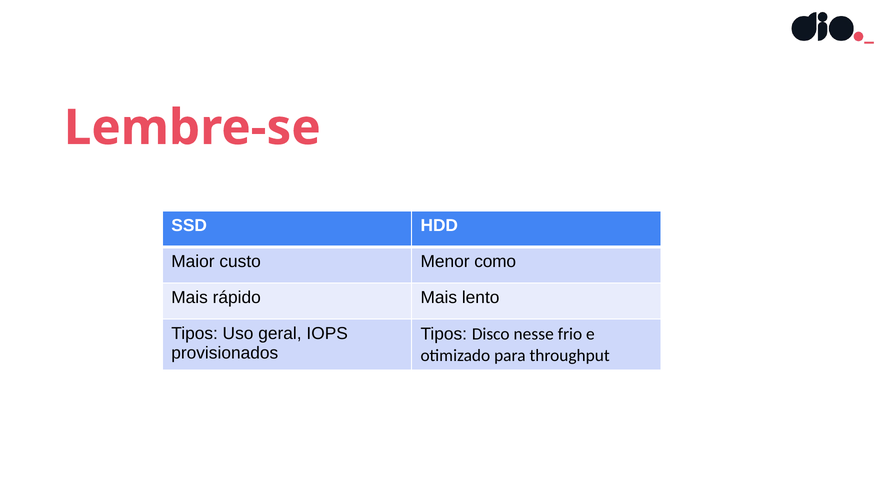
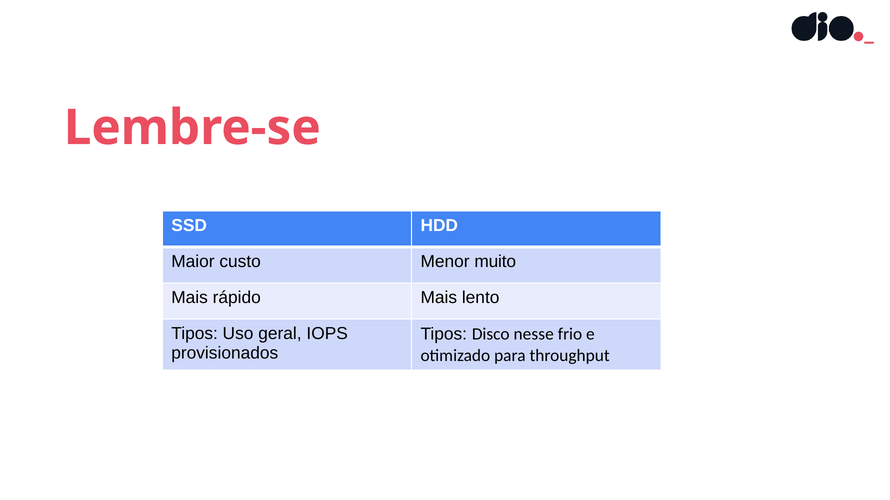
como: como -> muito (495, 262)
